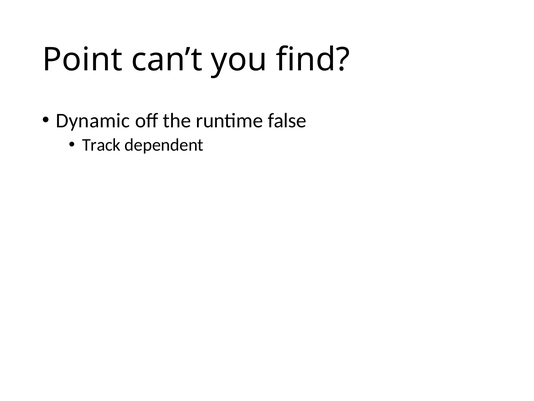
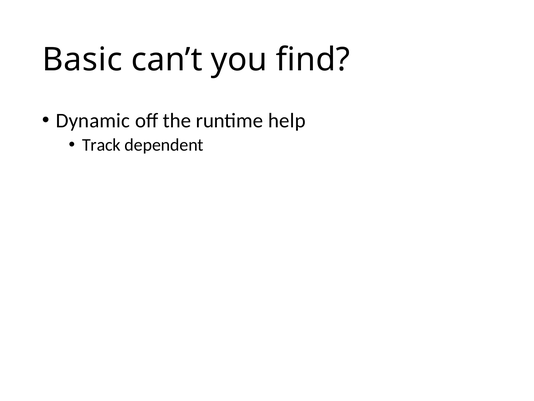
Point: Point -> Basic (82, 60)
false: false -> help (287, 120)
